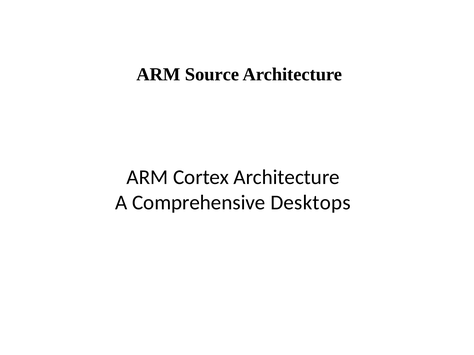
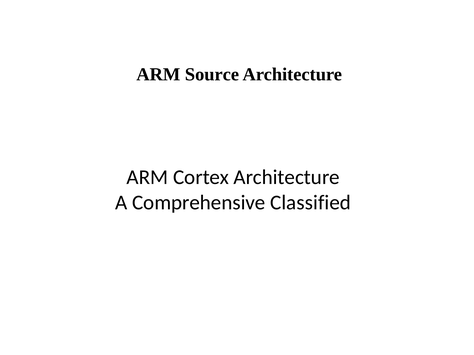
Desktops: Desktops -> Classified (311, 203)
